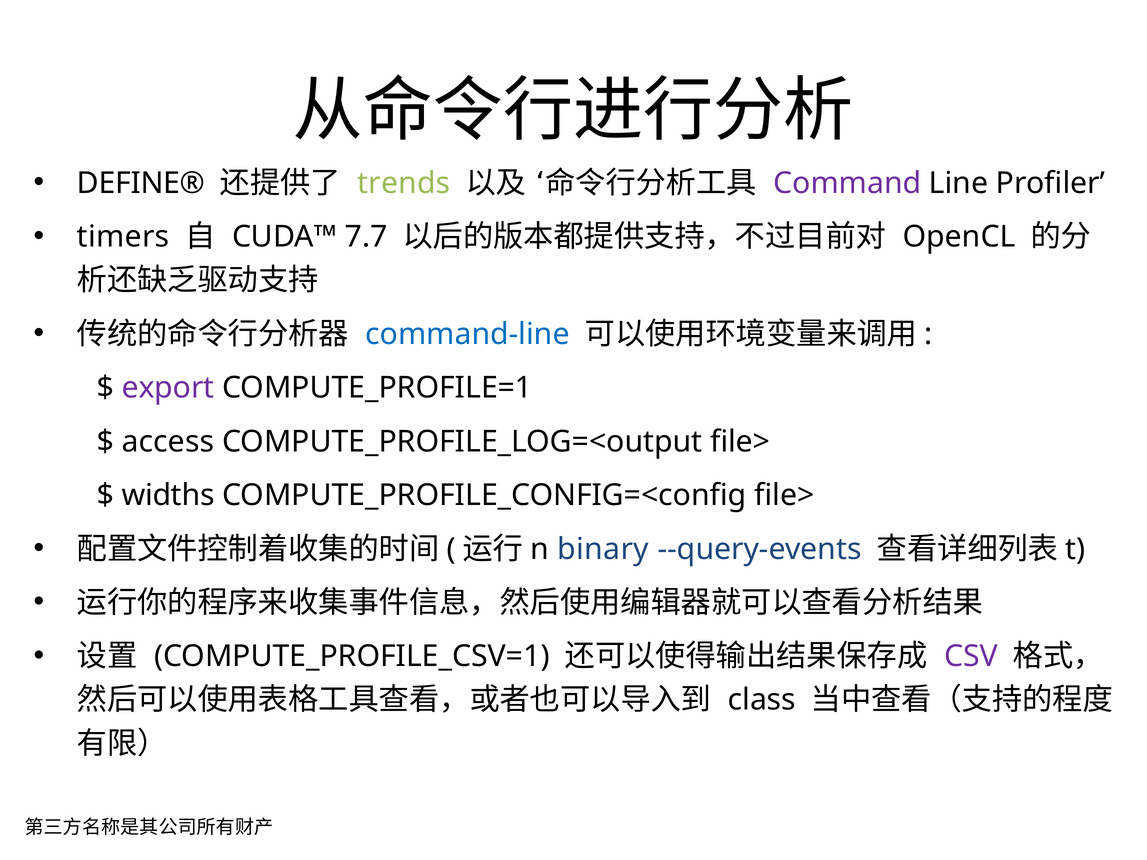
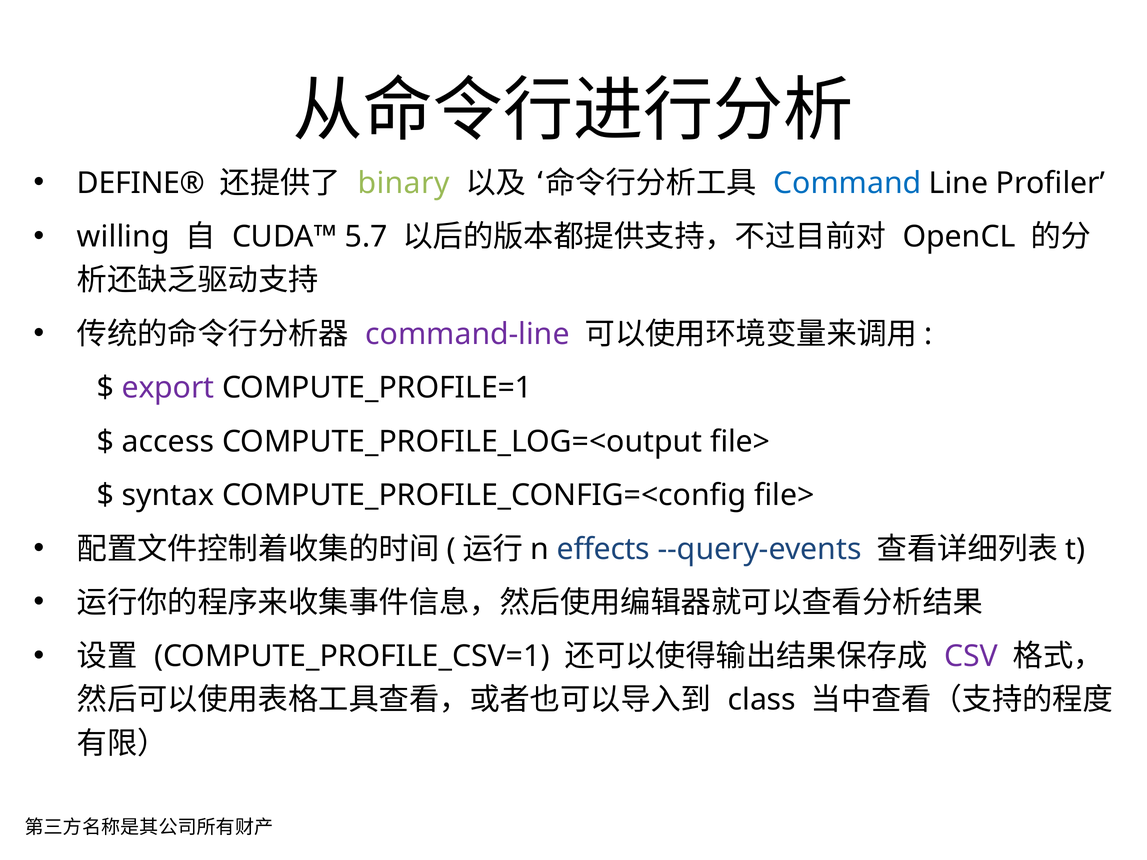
trends: trends -> binary (404, 183)
Command colour: purple -> blue (847, 183)
timers: timers -> willing (123, 237)
7.7: 7.7 -> 5.7 (366, 237)
command-line colour: blue -> purple (468, 334)
widths: widths -> syntax (168, 495)
binary: binary -> effects (603, 549)
